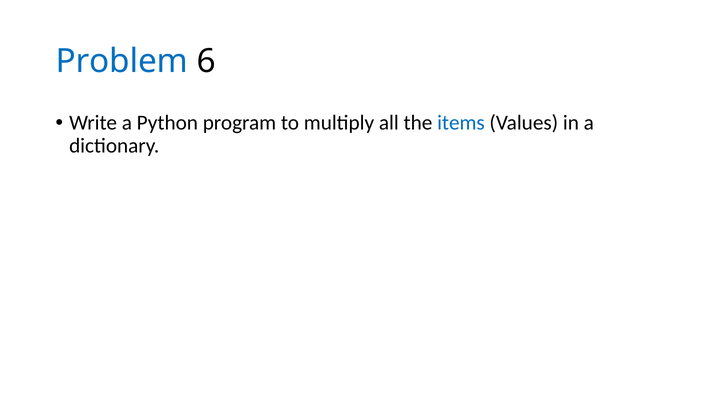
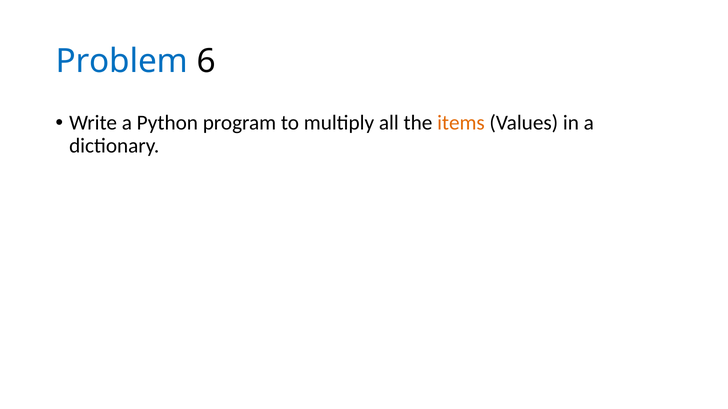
items colour: blue -> orange (461, 123)
